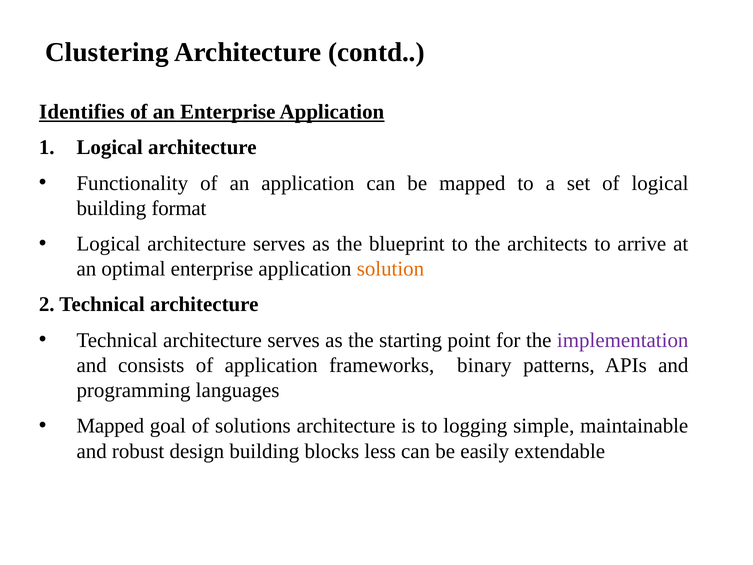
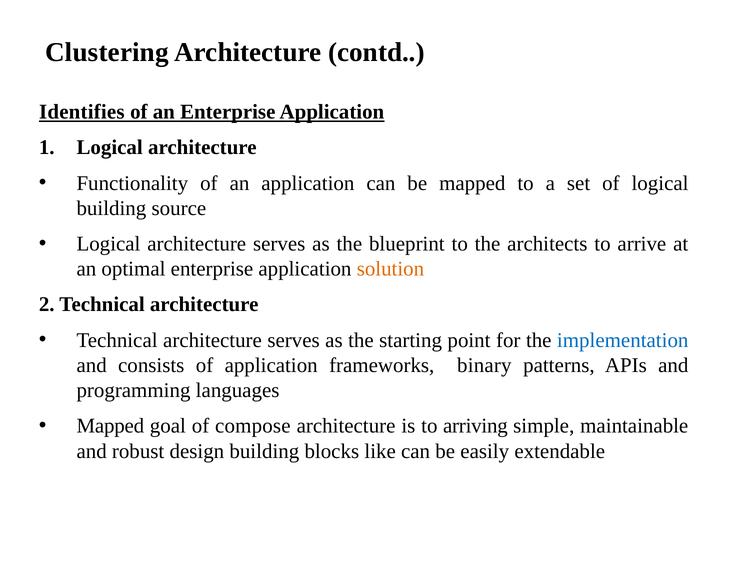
format: format -> source (179, 208)
implementation colour: purple -> blue (623, 340)
solutions: solutions -> compose (253, 426)
logging: logging -> arriving (475, 426)
less: less -> like (380, 451)
